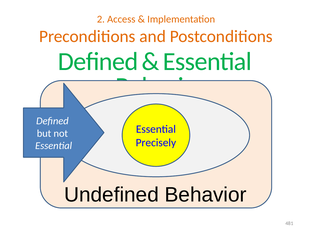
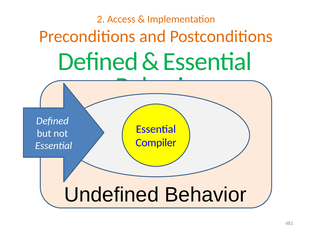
Precisely: Precisely -> Compiler (156, 143)
